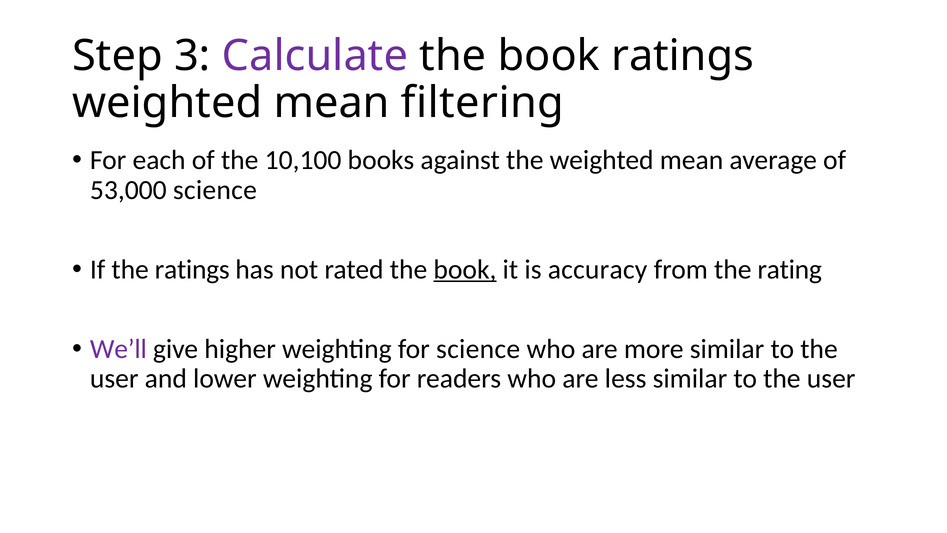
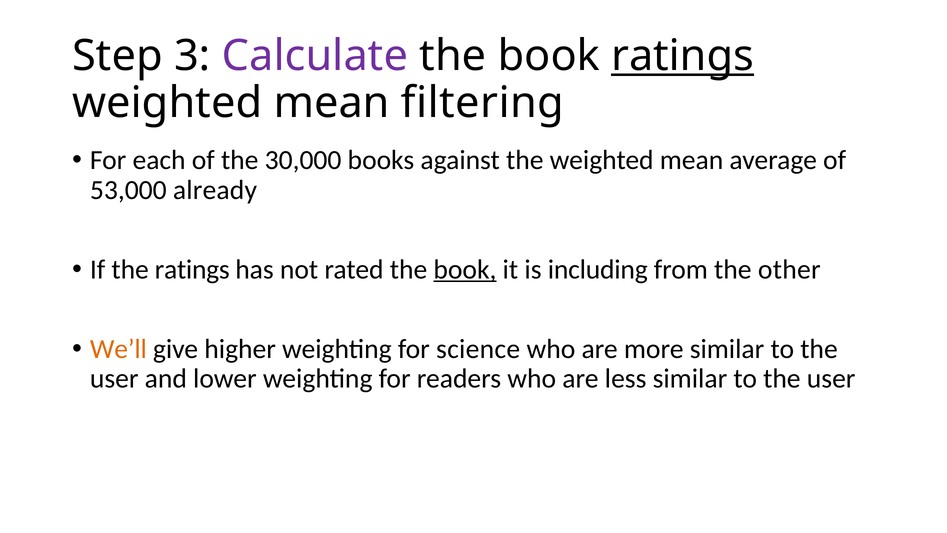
ratings underline: none -> present (683, 56)
10,100: 10,100 -> 30,000 (303, 160)
53,000 science: science -> already (215, 190)
accuracy: accuracy -> including (598, 269)
rating: rating -> other (789, 269)
We’ll colour: purple -> orange (118, 349)
